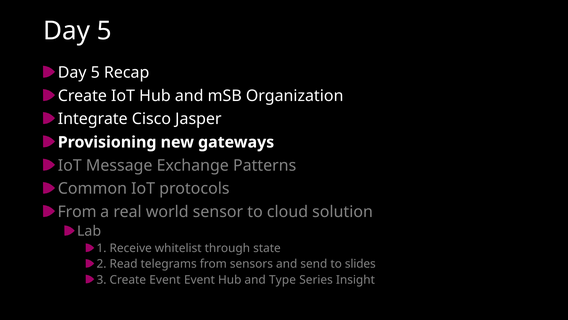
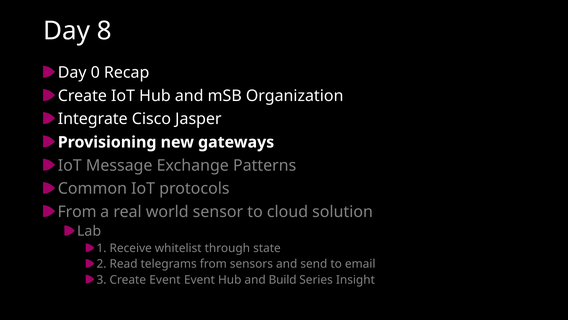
5: 5 -> 8 (104, 31)
5: 5 -> 0 (95, 72)
slides: slides -> email (360, 264)
Type: Type -> Build (283, 279)
